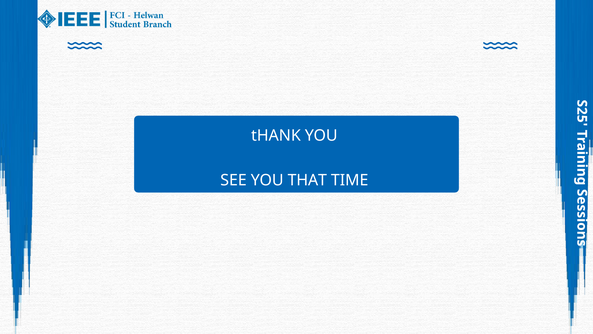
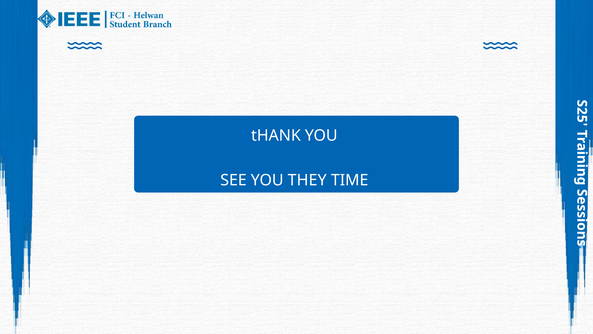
THAT: THAT -> THEY (307, 180)
